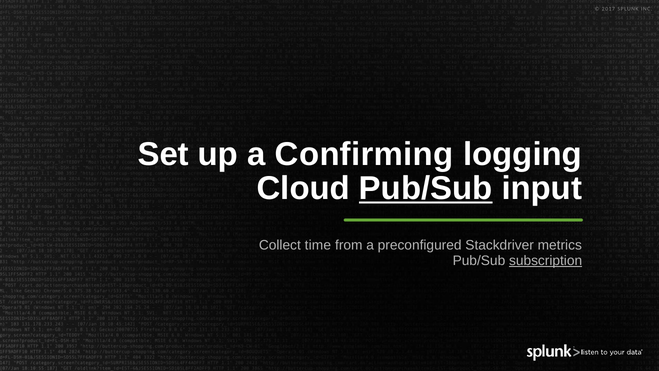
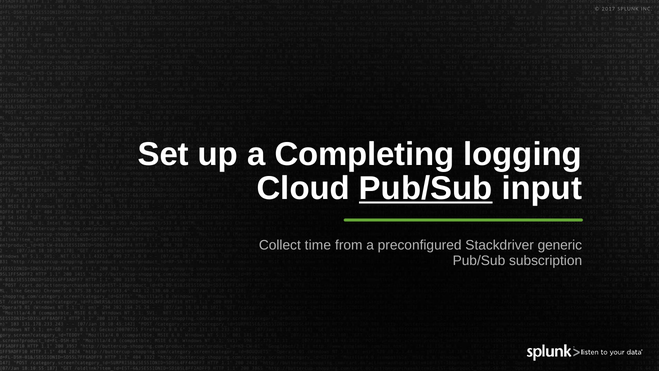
Confirming: Confirming -> Completing (364, 154)
metrics: metrics -> generic (560, 245)
subscription underline: present -> none (546, 260)
